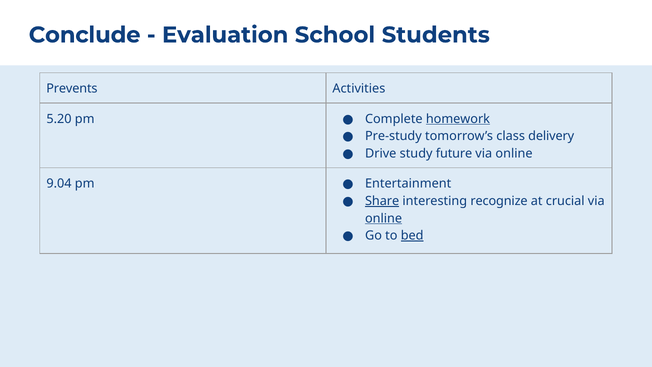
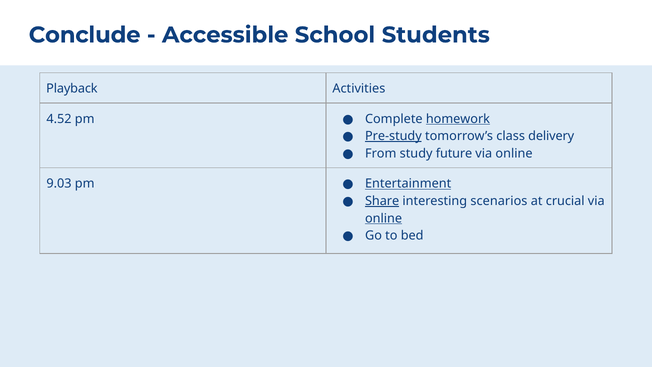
Evaluation: Evaluation -> Accessible (225, 35)
Prevents: Prevents -> Playback (72, 89)
5.20: 5.20 -> 4.52 (59, 119)
Pre-study underline: none -> present (393, 136)
Drive: Drive -> From (381, 153)
9.04: 9.04 -> 9.03 (59, 184)
Entertainment underline: none -> present (408, 184)
recognize: recognize -> scenarios (499, 201)
bed underline: present -> none (412, 235)
